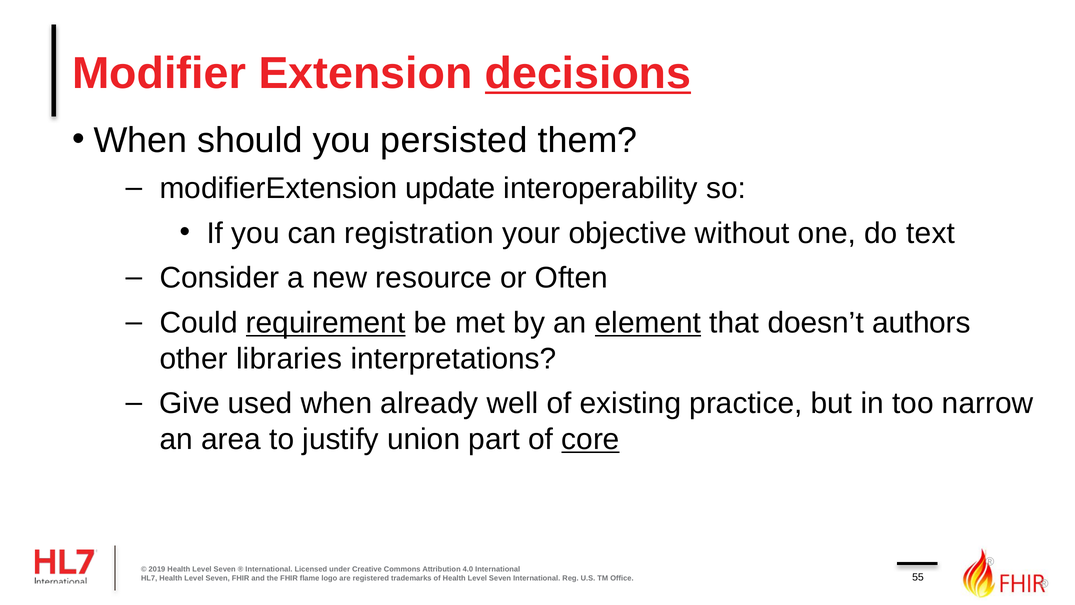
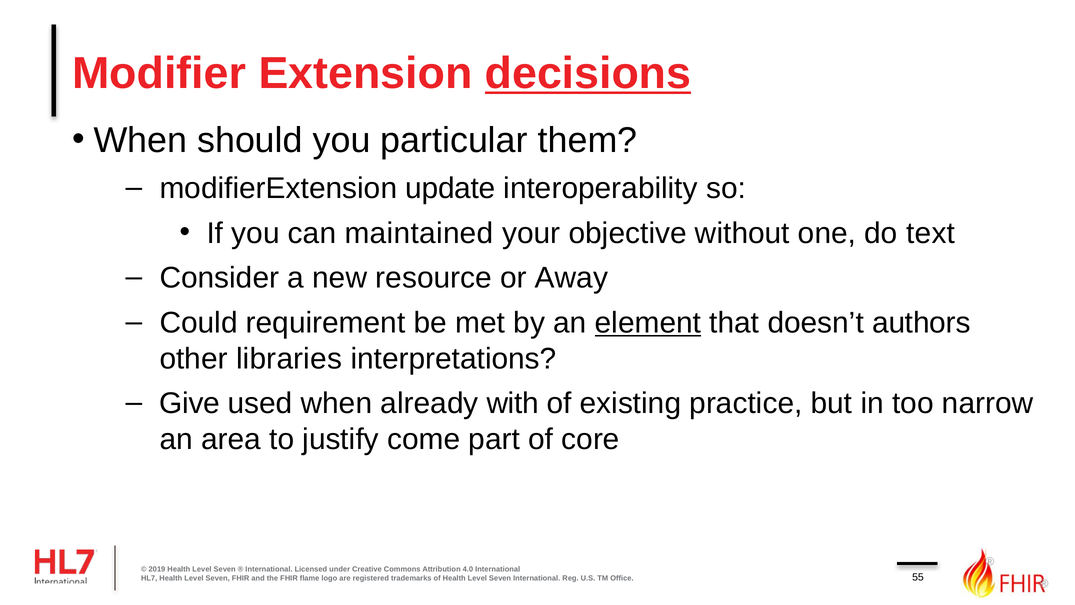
persisted: persisted -> particular (454, 140)
registration: registration -> maintained (419, 233)
Often: Often -> Away (571, 278)
requirement underline: present -> none (326, 323)
well: well -> with (513, 403)
union: union -> come (424, 439)
core underline: present -> none (591, 439)
